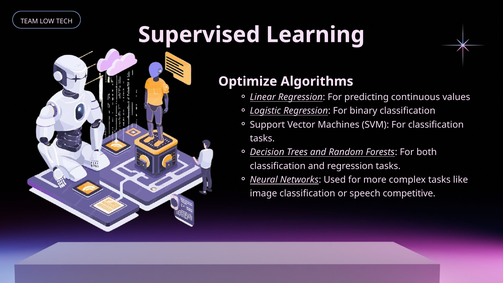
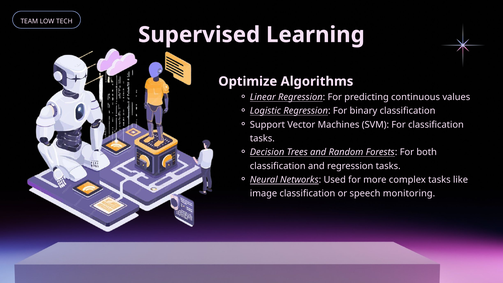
competitive: competitive -> monitoring (409, 193)
